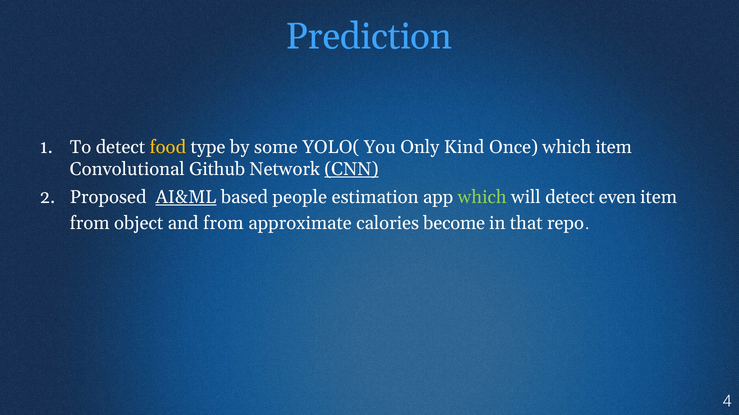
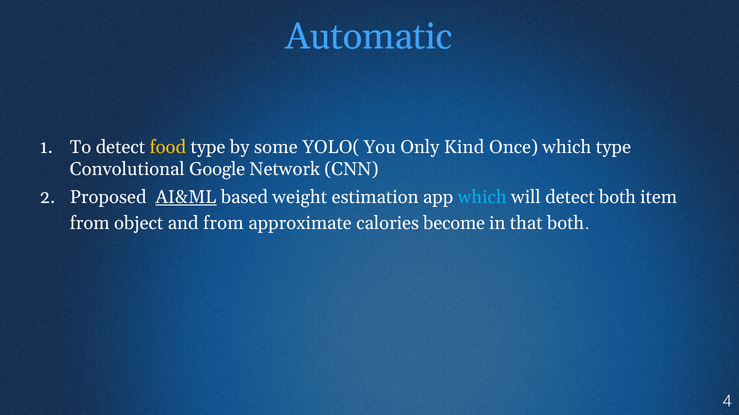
Prediction: Prediction -> Automatic (369, 37)
which item: item -> type (613, 147)
Github: Github -> Google (217, 170)
CNN underline: present -> none (351, 170)
people: people -> weight (300, 197)
which colour: light green -> light blue (482, 197)
detect even: even -> both (618, 197)
that repo: repo -> both (566, 224)
